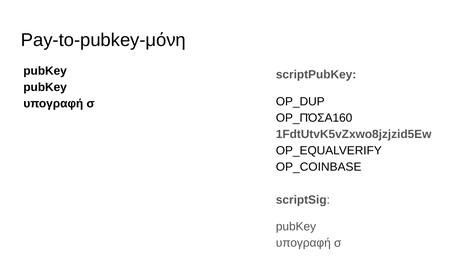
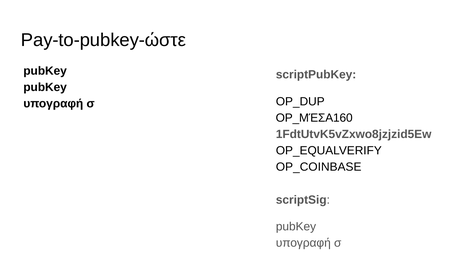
Pay-to-pubkey-μόνη: Pay-to-pubkey-μόνη -> Pay-to-pubkey-ώστε (103, 40)
OP_ΠΌΣΑ160: OP_ΠΌΣΑ160 -> OP_ΜΈΣΑ160 (314, 118)
